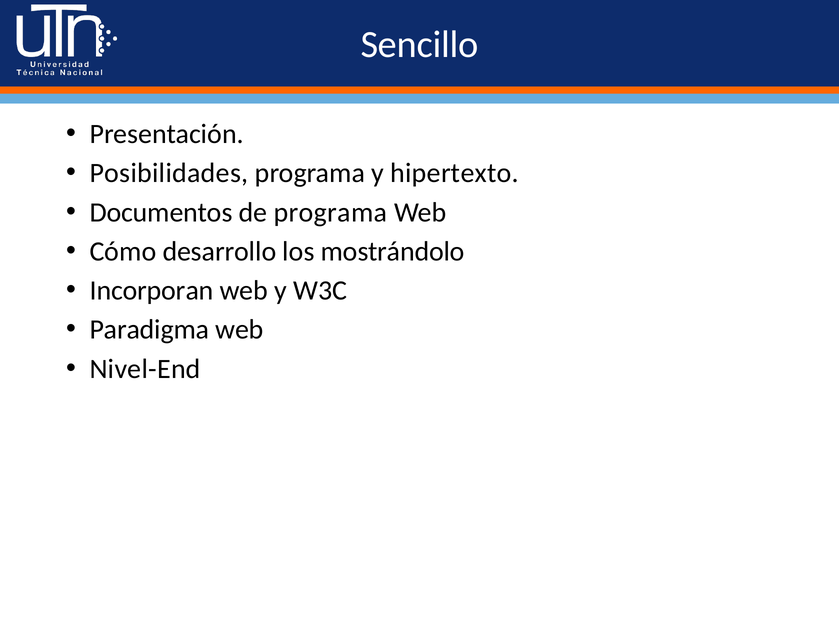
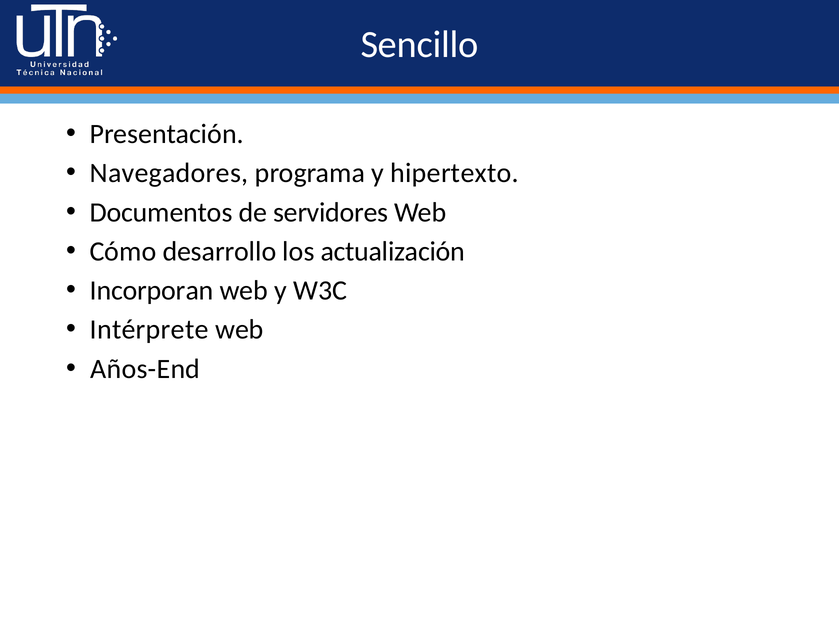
Posibilidades: Posibilidades -> Navegadores (169, 173)
de programa: programa -> servidores (331, 212)
mostrándolo: mostrándolo -> actualización (393, 252)
Paradigma: Paradigma -> Intérprete (149, 330)
Nivel-End: Nivel-End -> Años-End (145, 369)
